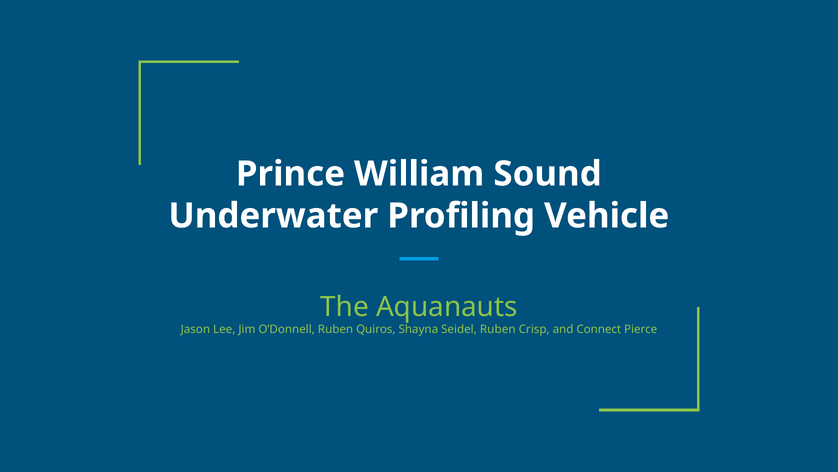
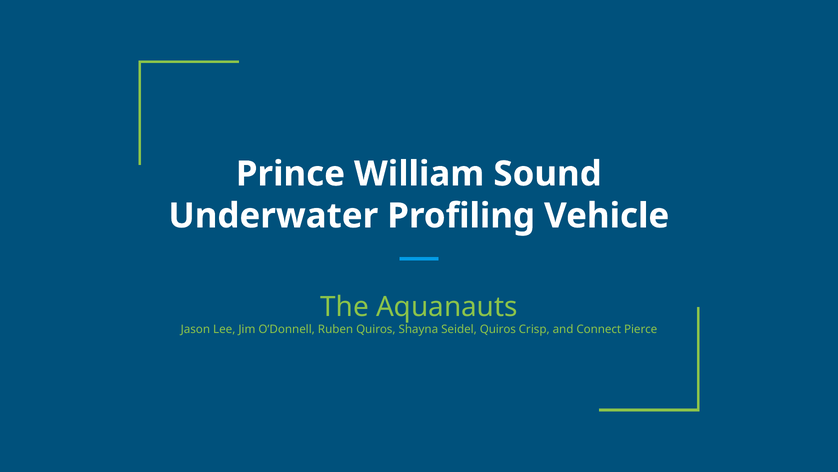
Seidel Ruben: Ruben -> Quiros (498, 329)
